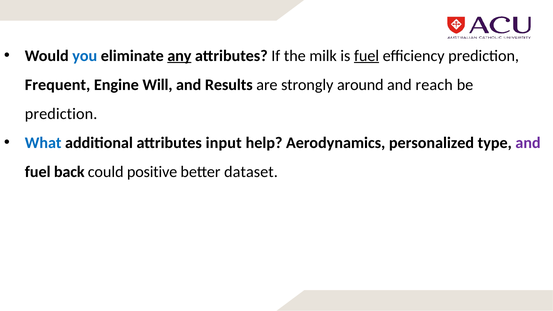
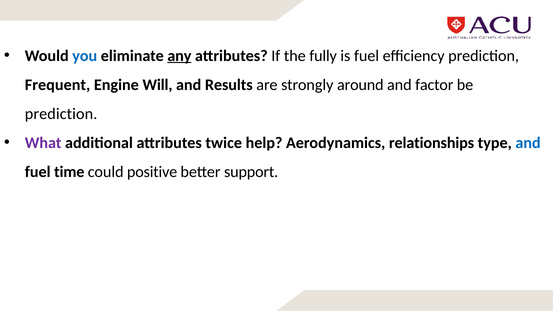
milk: milk -> fully (323, 56)
fuel underline: present -> none (367, 56)
reach: reach -> factor (434, 85)
What colour: blue -> purple (43, 143)
input: input -> twice (224, 143)
personalized: personalized -> relationships (432, 143)
and colour: purple -> blue (528, 143)
back: back -> time (69, 172)
dataset: dataset -> support (251, 172)
